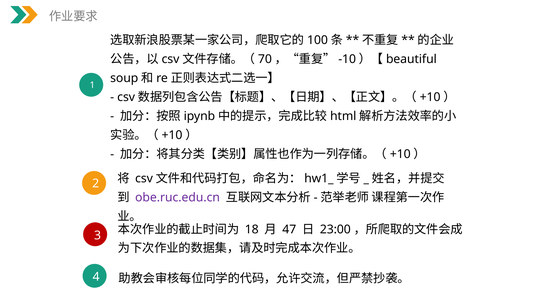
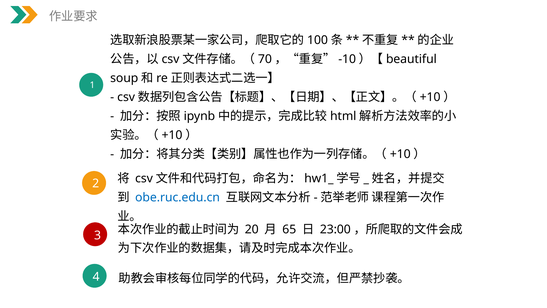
obe.ruc.edu.cn colour: purple -> blue (178, 197)
18: 18 -> 20 (252, 229)
47: 47 -> 65 (289, 229)
